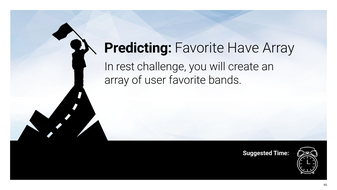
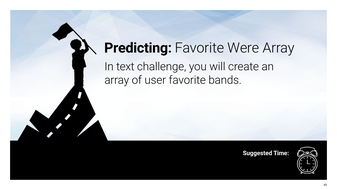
Have: Have -> Were (243, 48)
rest: rest -> text (125, 67)
